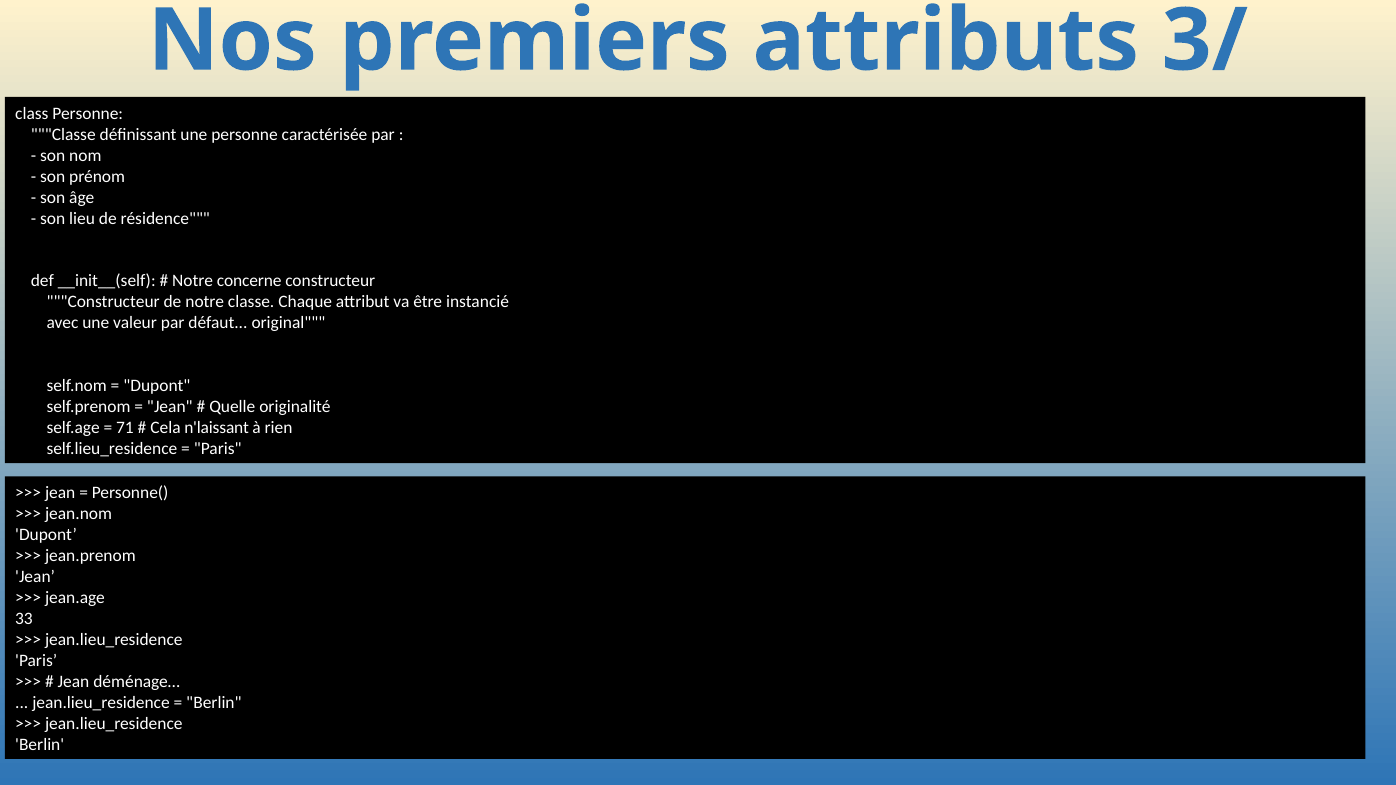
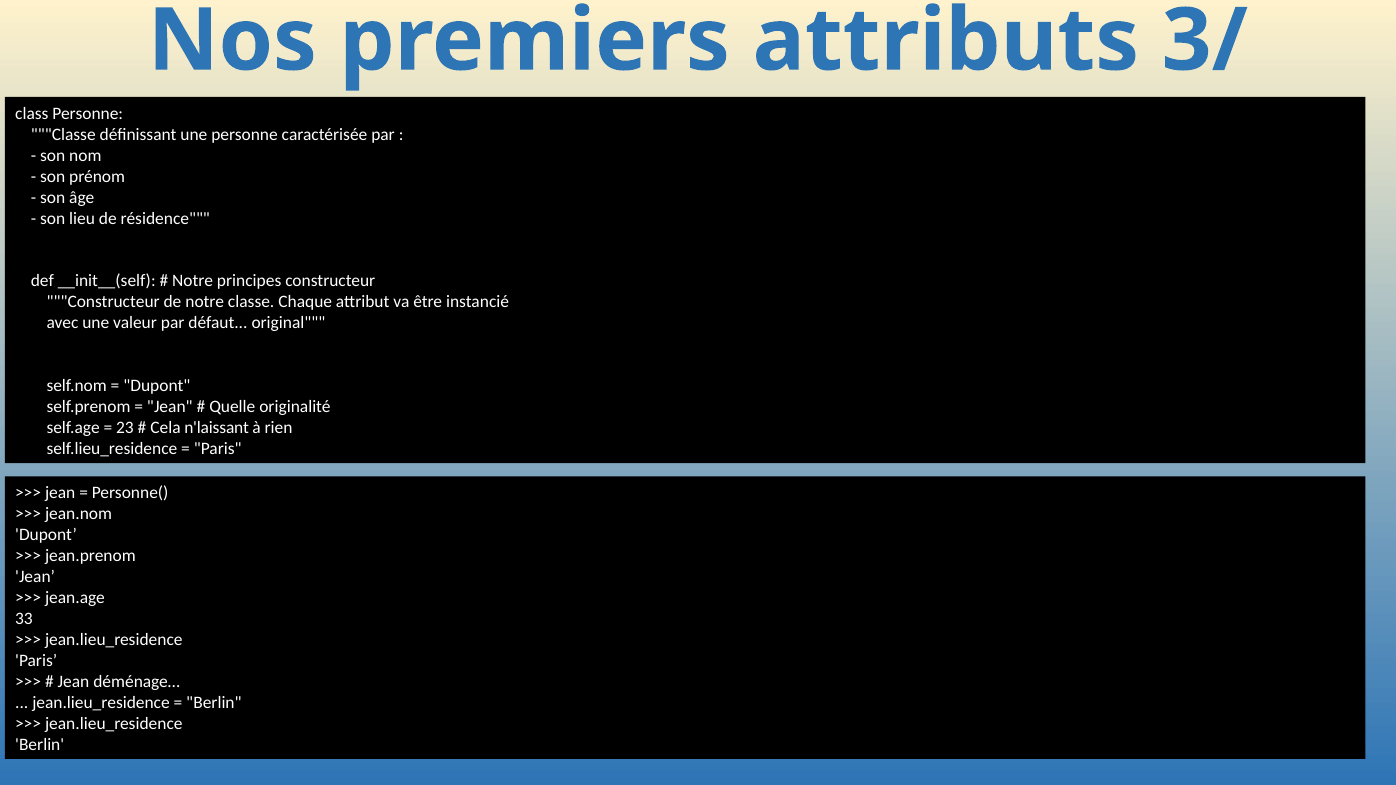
concerne: concerne -> principes (249, 281)
71: 71 -> 23 (125, 428)
